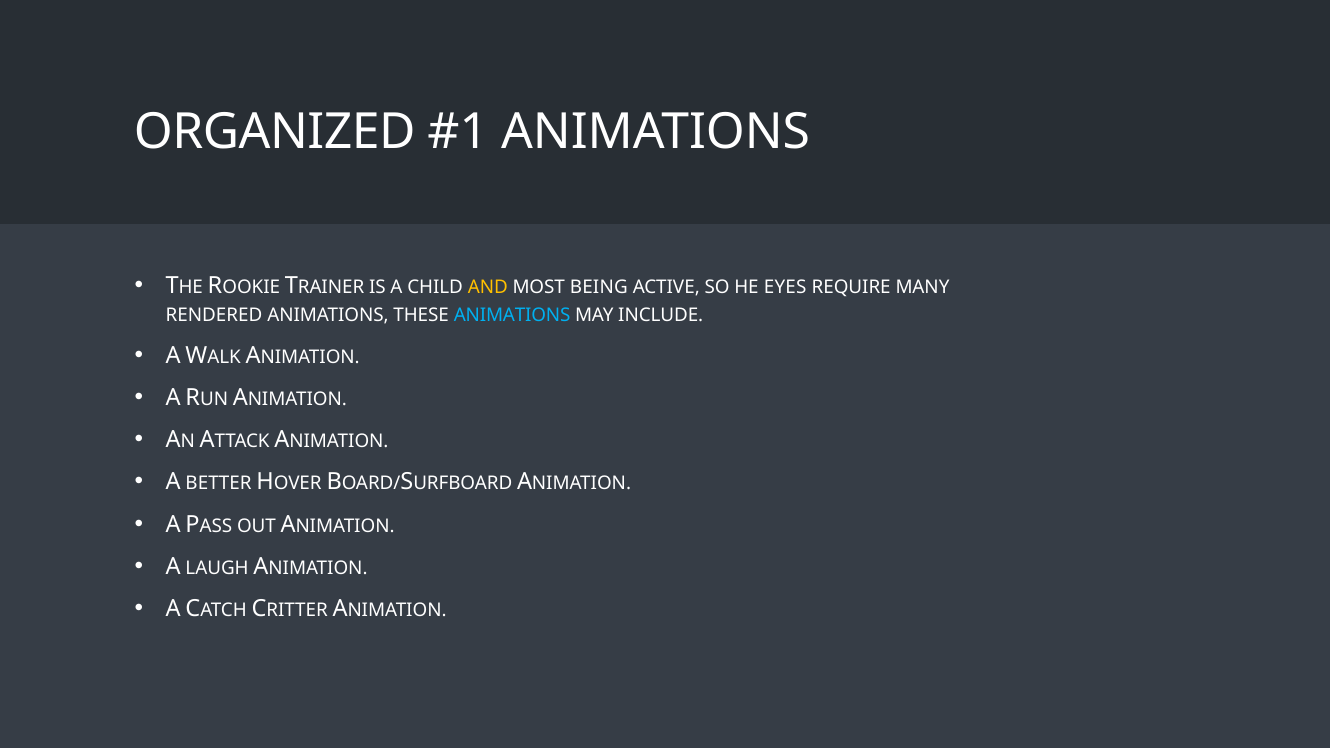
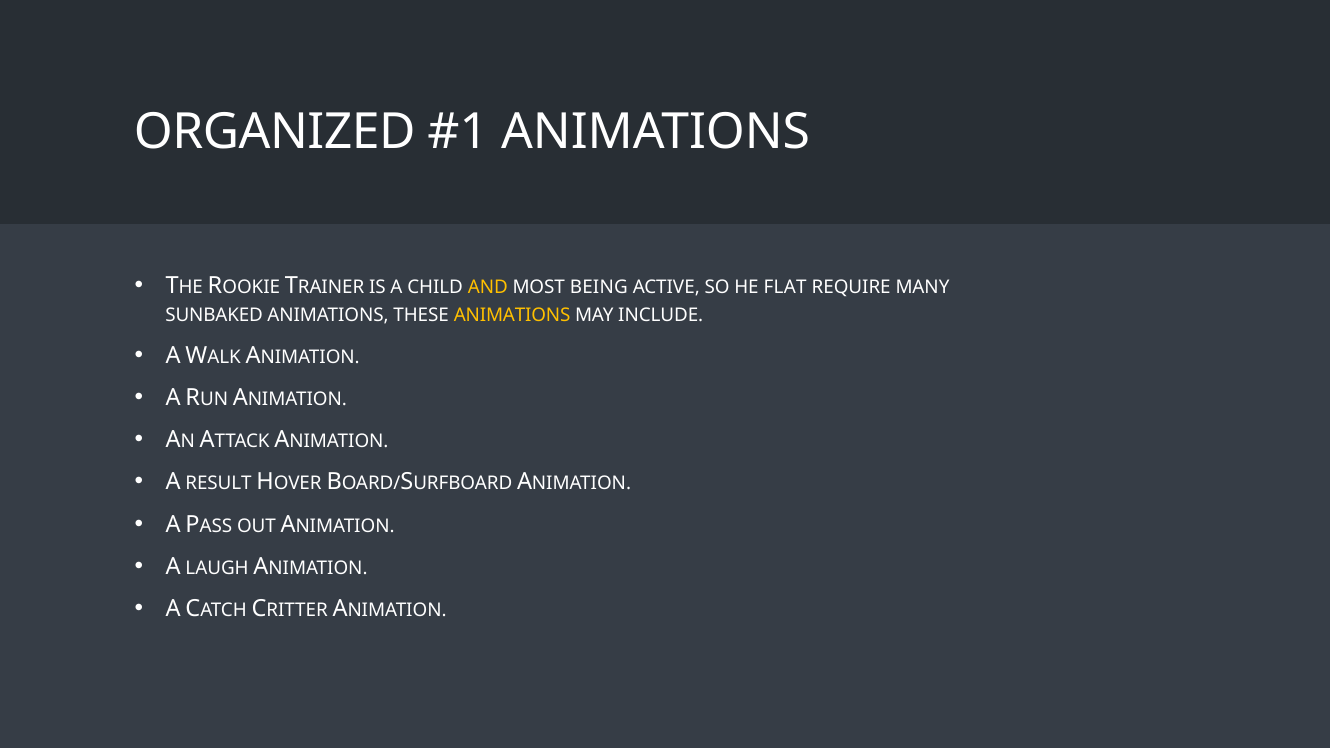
EYES: EYES -> FLAT (785, 287)
RENDERED: RENDERED -> SUNBAKED (214, 315)
ANIMATIONS colour: light blue -> yellow (512, 315)
BETTER: BETTER -> RESULT (219, 484)
